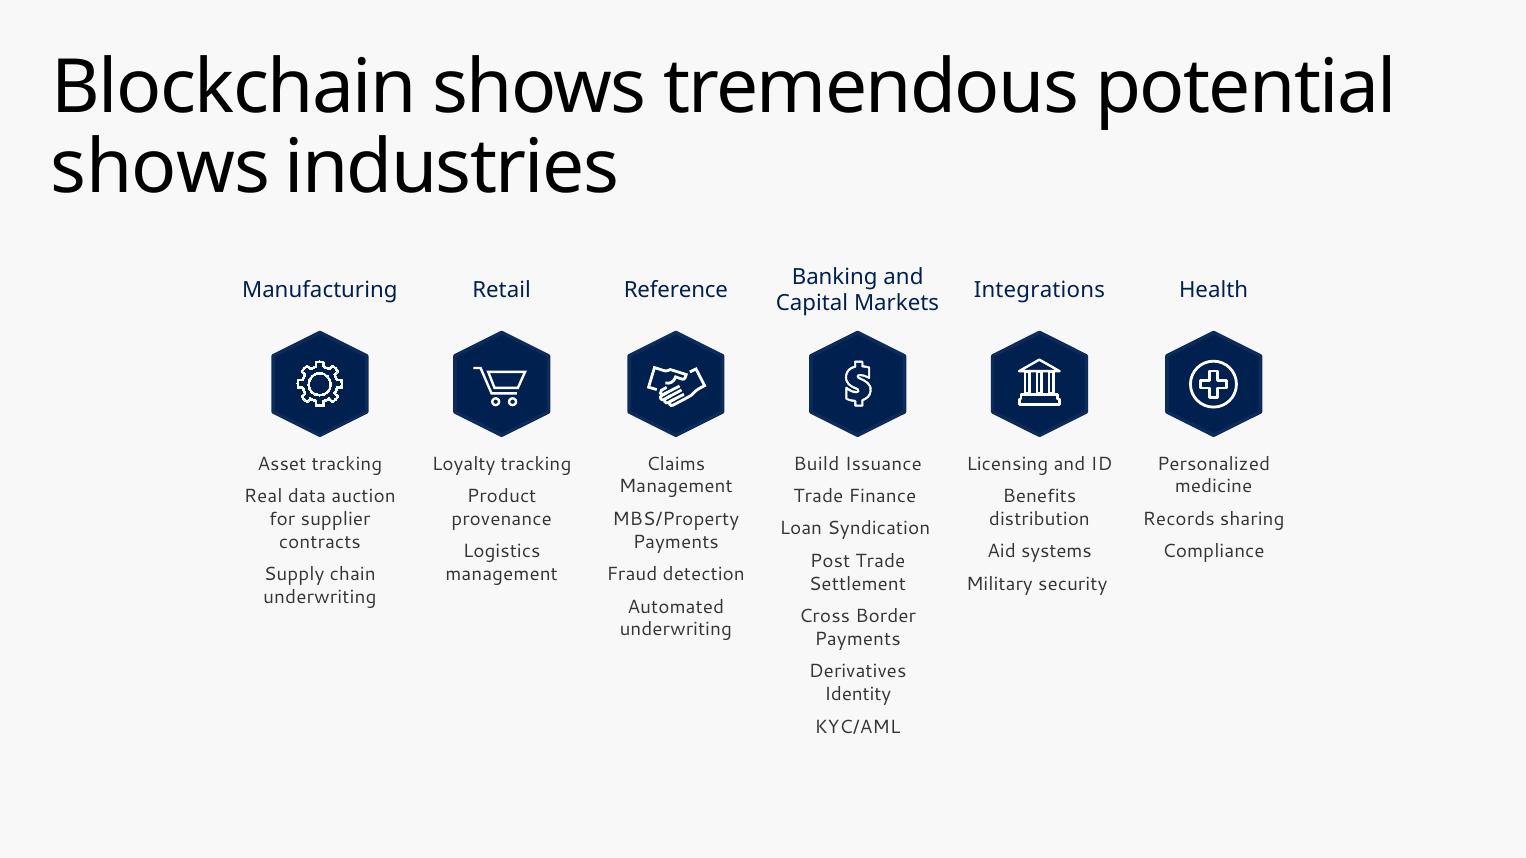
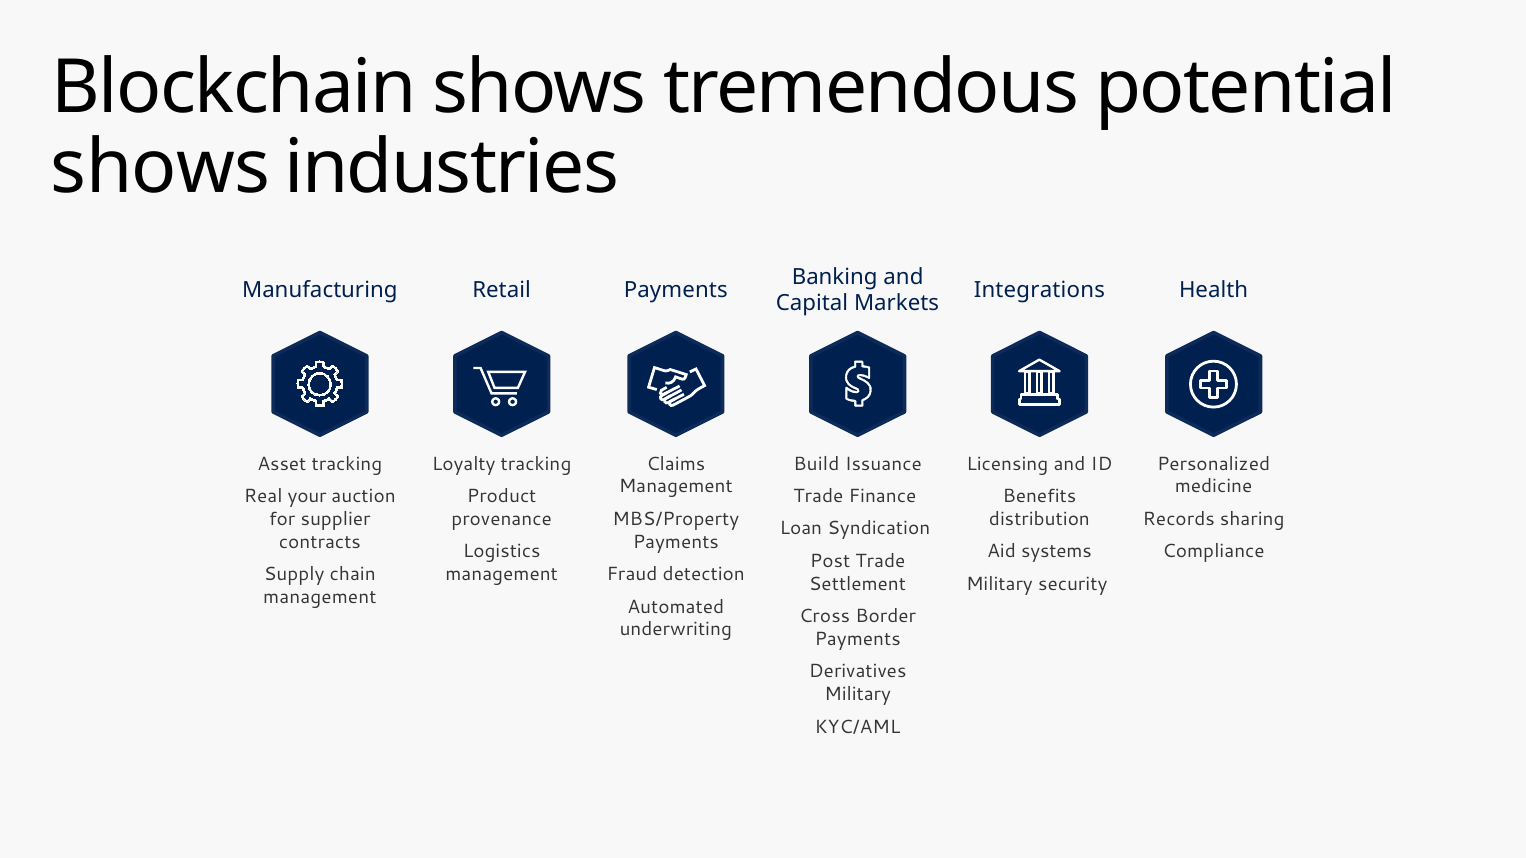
Reference: Reference -> Payments (676, 290)
data: data -> your (307, 496)
underwriting: underwriting -> management (320, 597)
Identity: Identity -> Military (858, 695)
